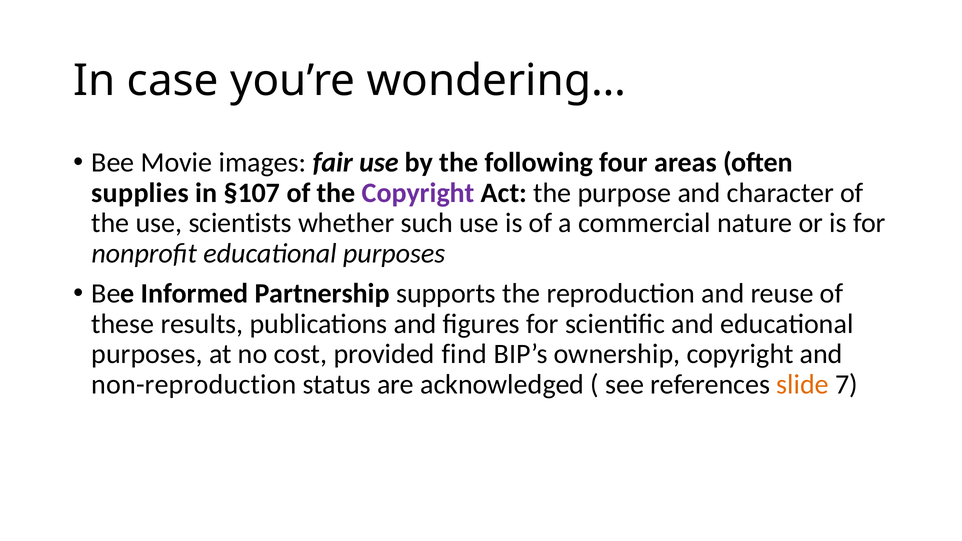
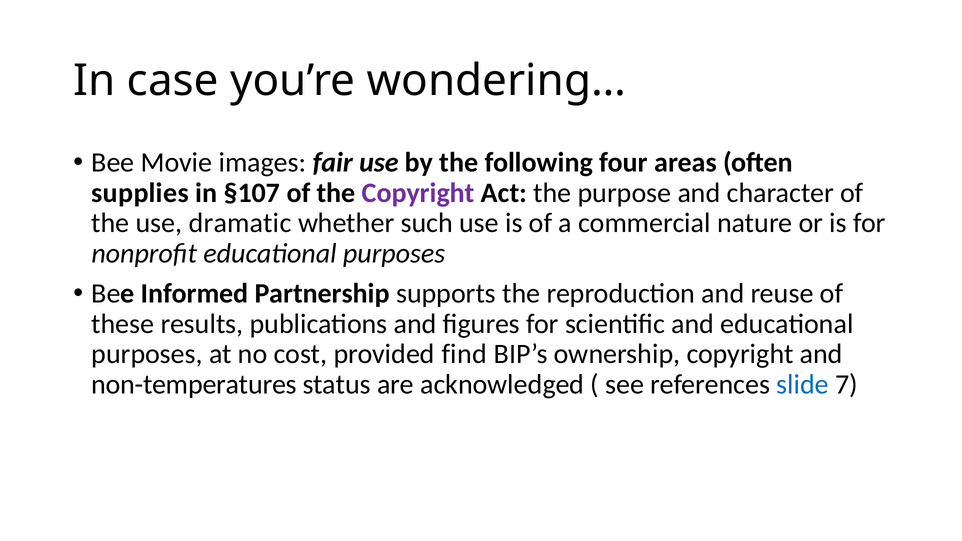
scientists: scientists -> dramatic (240, 223)
non-reproduction: non-reproduction -> non-temperatures (194, 384)
slide colour: orange -> blue (803, 384)
